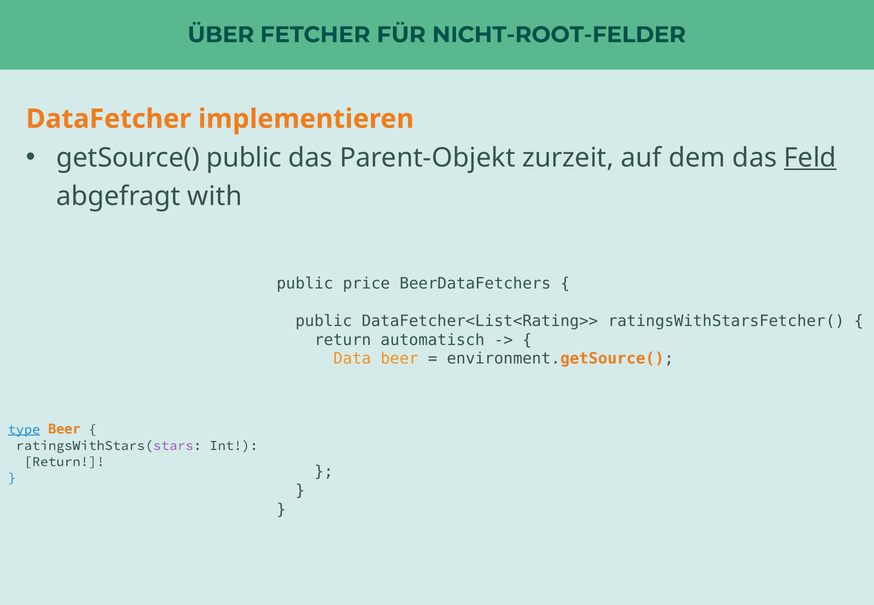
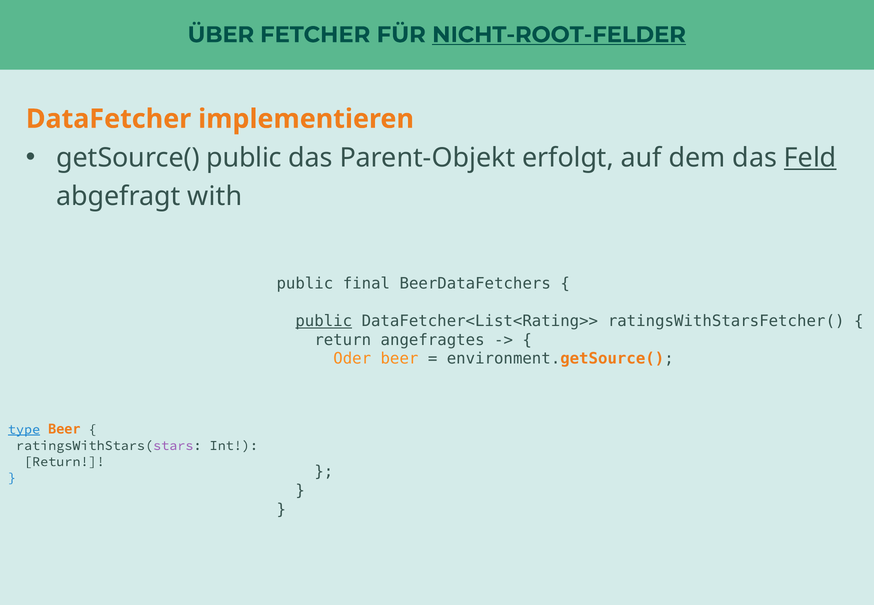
NICHT-ROOT-FELDER underline: none -> present (559, 35)
zurzeit: zurzeit -> erfolgt (568, 158)
price: price -> final (366, 283)
public underline: none -> present (324, 321)
automatisch: automatisch -> angefragtes (433, 340)
Data: Data -> Oder (352, 359)
